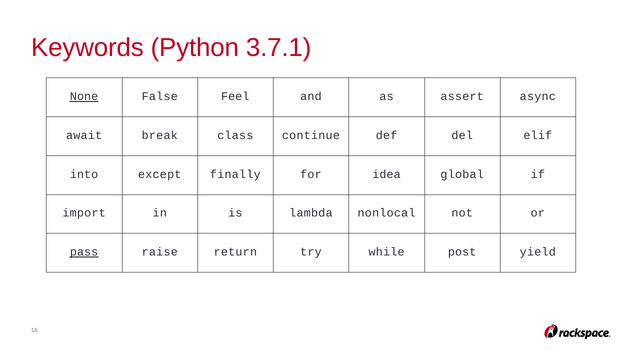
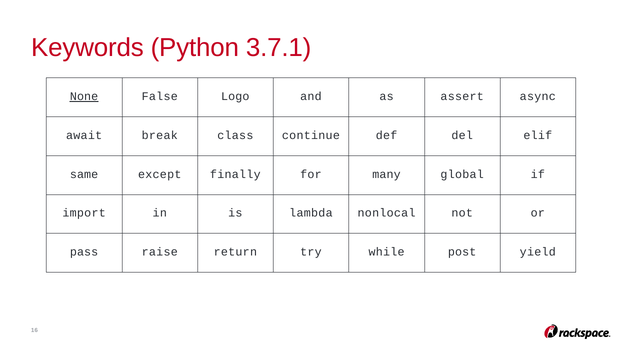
Feel: Feel -> Logo (235, 96)
into: into -> same (84, 174)
idea: idea -> many (387, 174)
pass underline: present -> none (84, 252)
